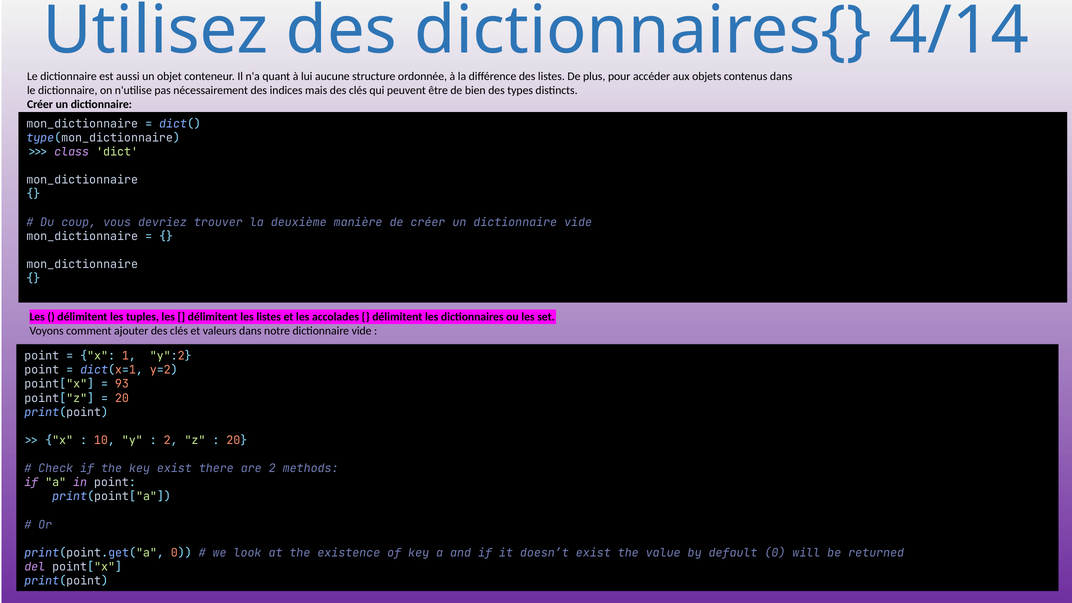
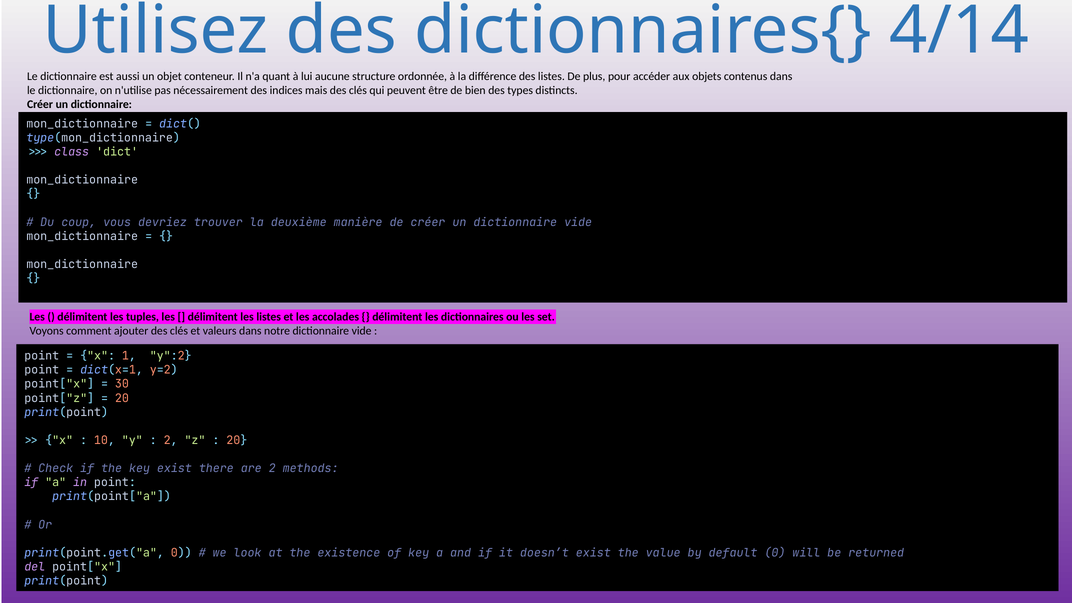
93: 93 -> 30 (122, 384)
